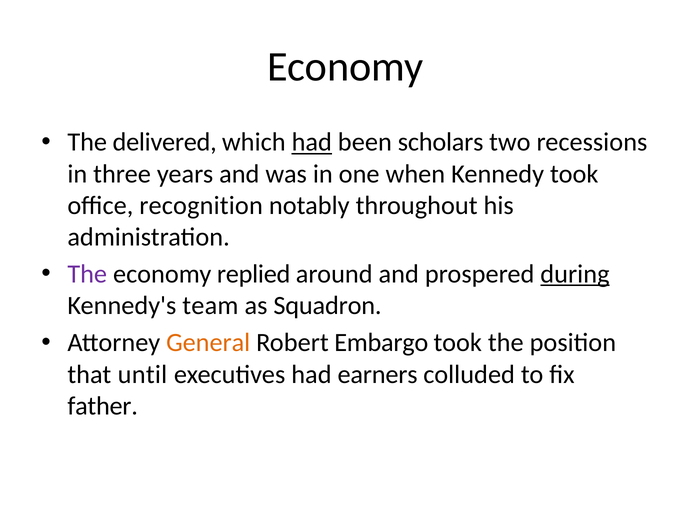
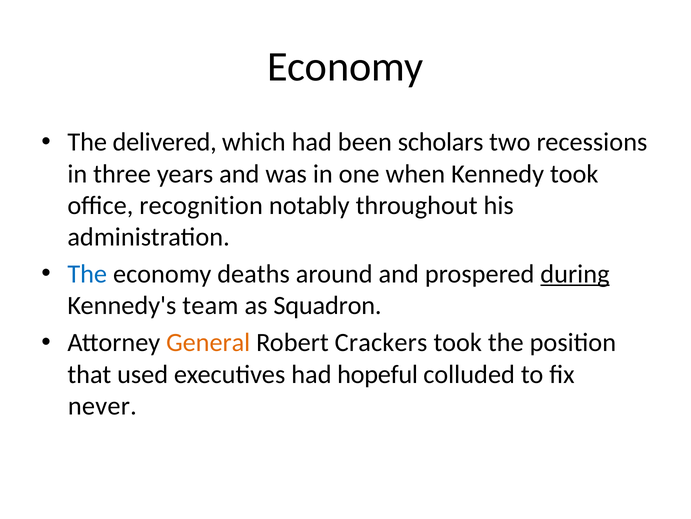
had underline: present -> none (312, 142)
The colour: purple -> blue (87, 274)
replied: replied -> deaths (254, 274)
Embargo: Embargo -> Crackers (381, 342)
until: until -> used (143, 374)
earners: earners -> hopeful (378, 374)
father: father -> never (102, 405)
